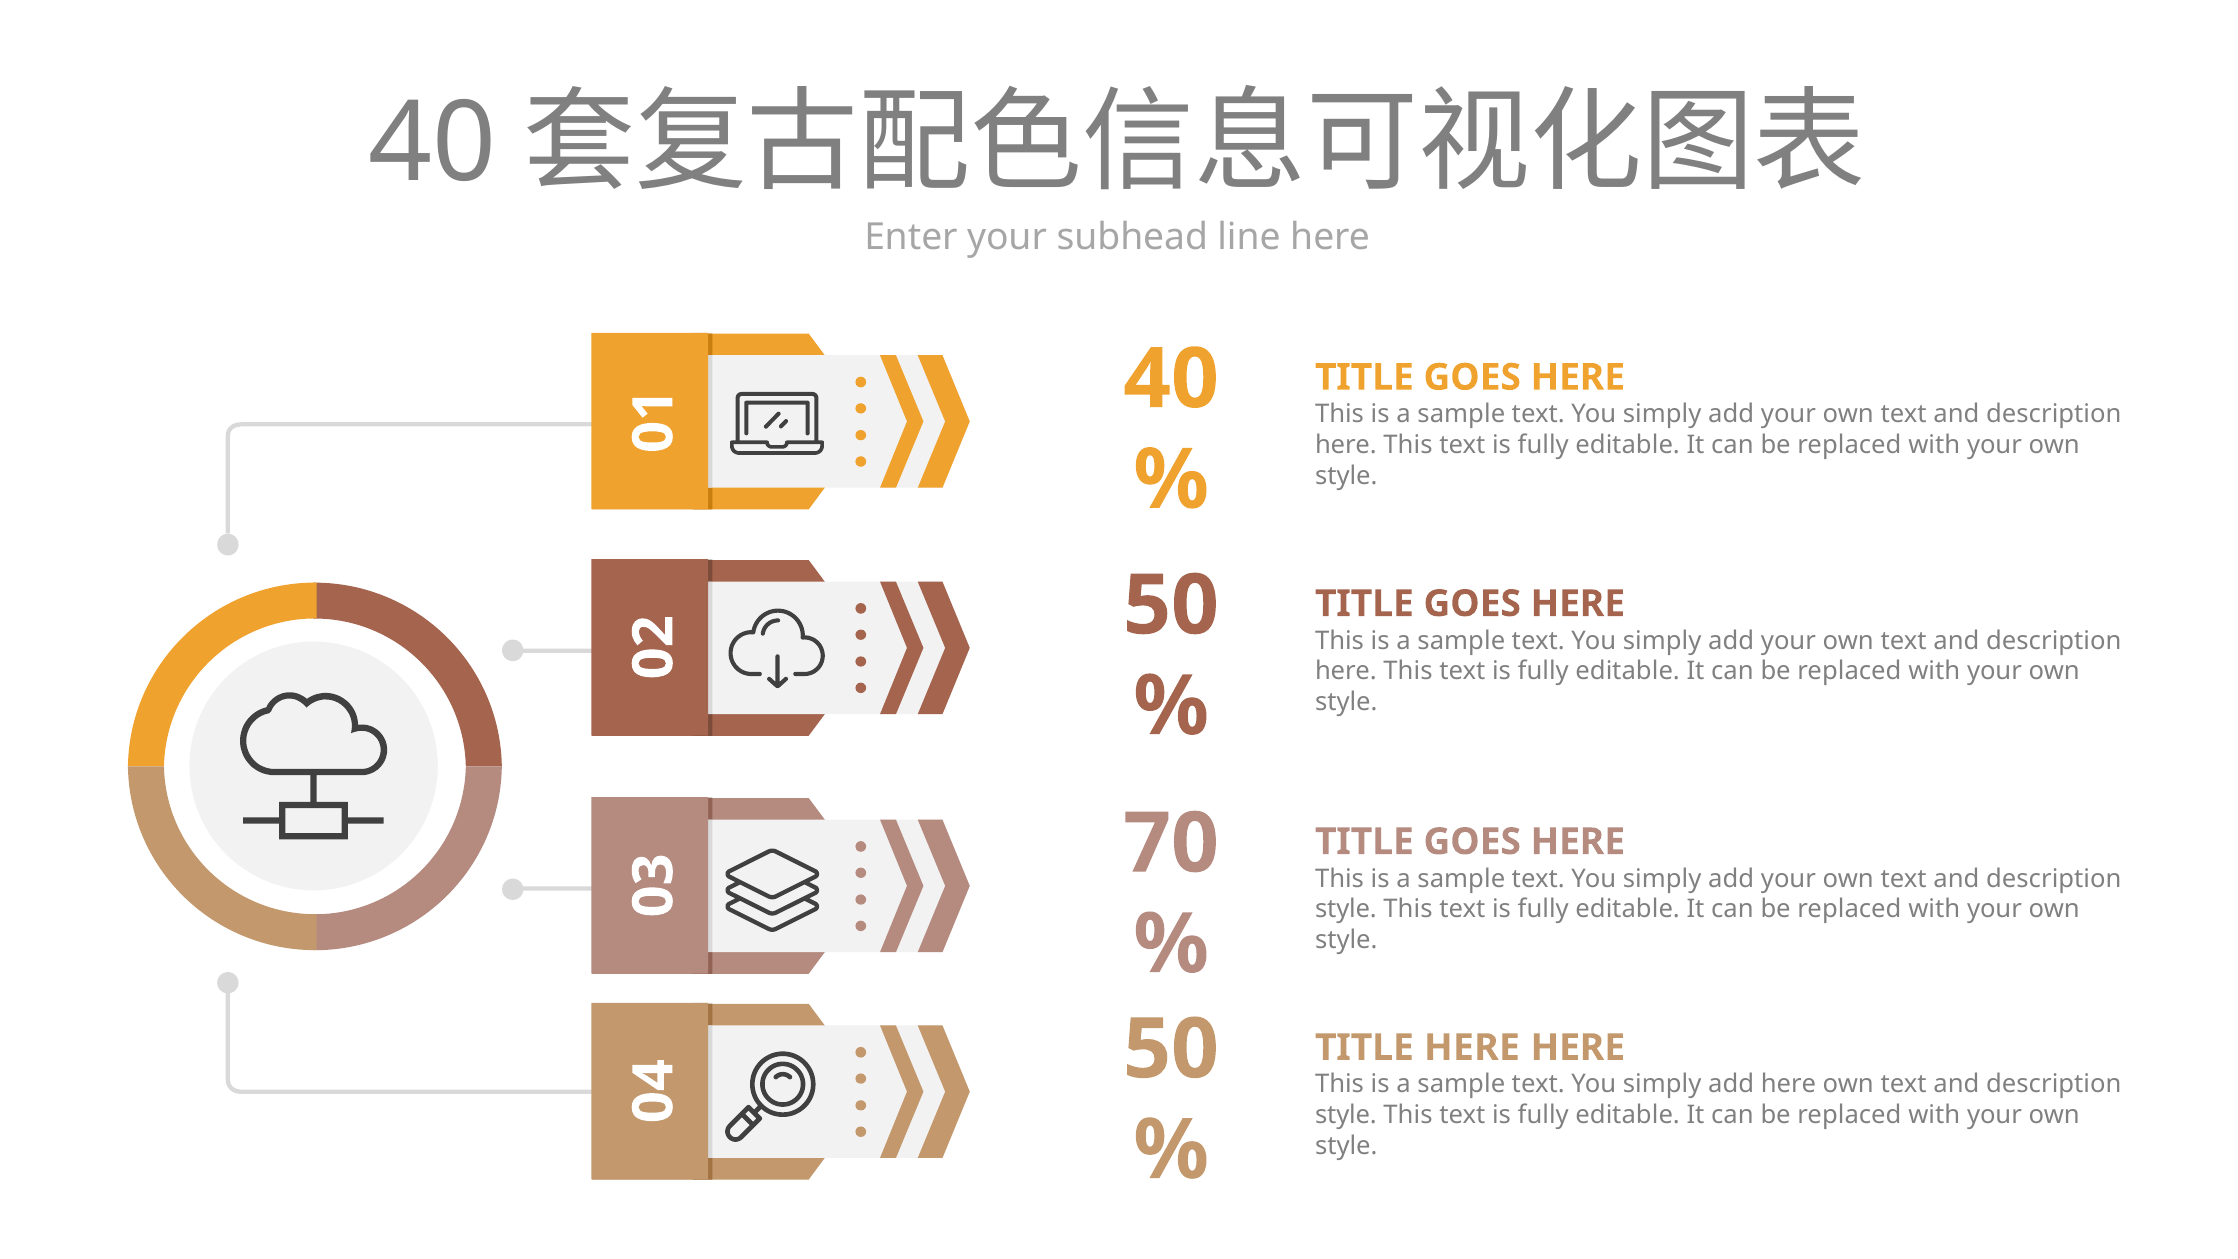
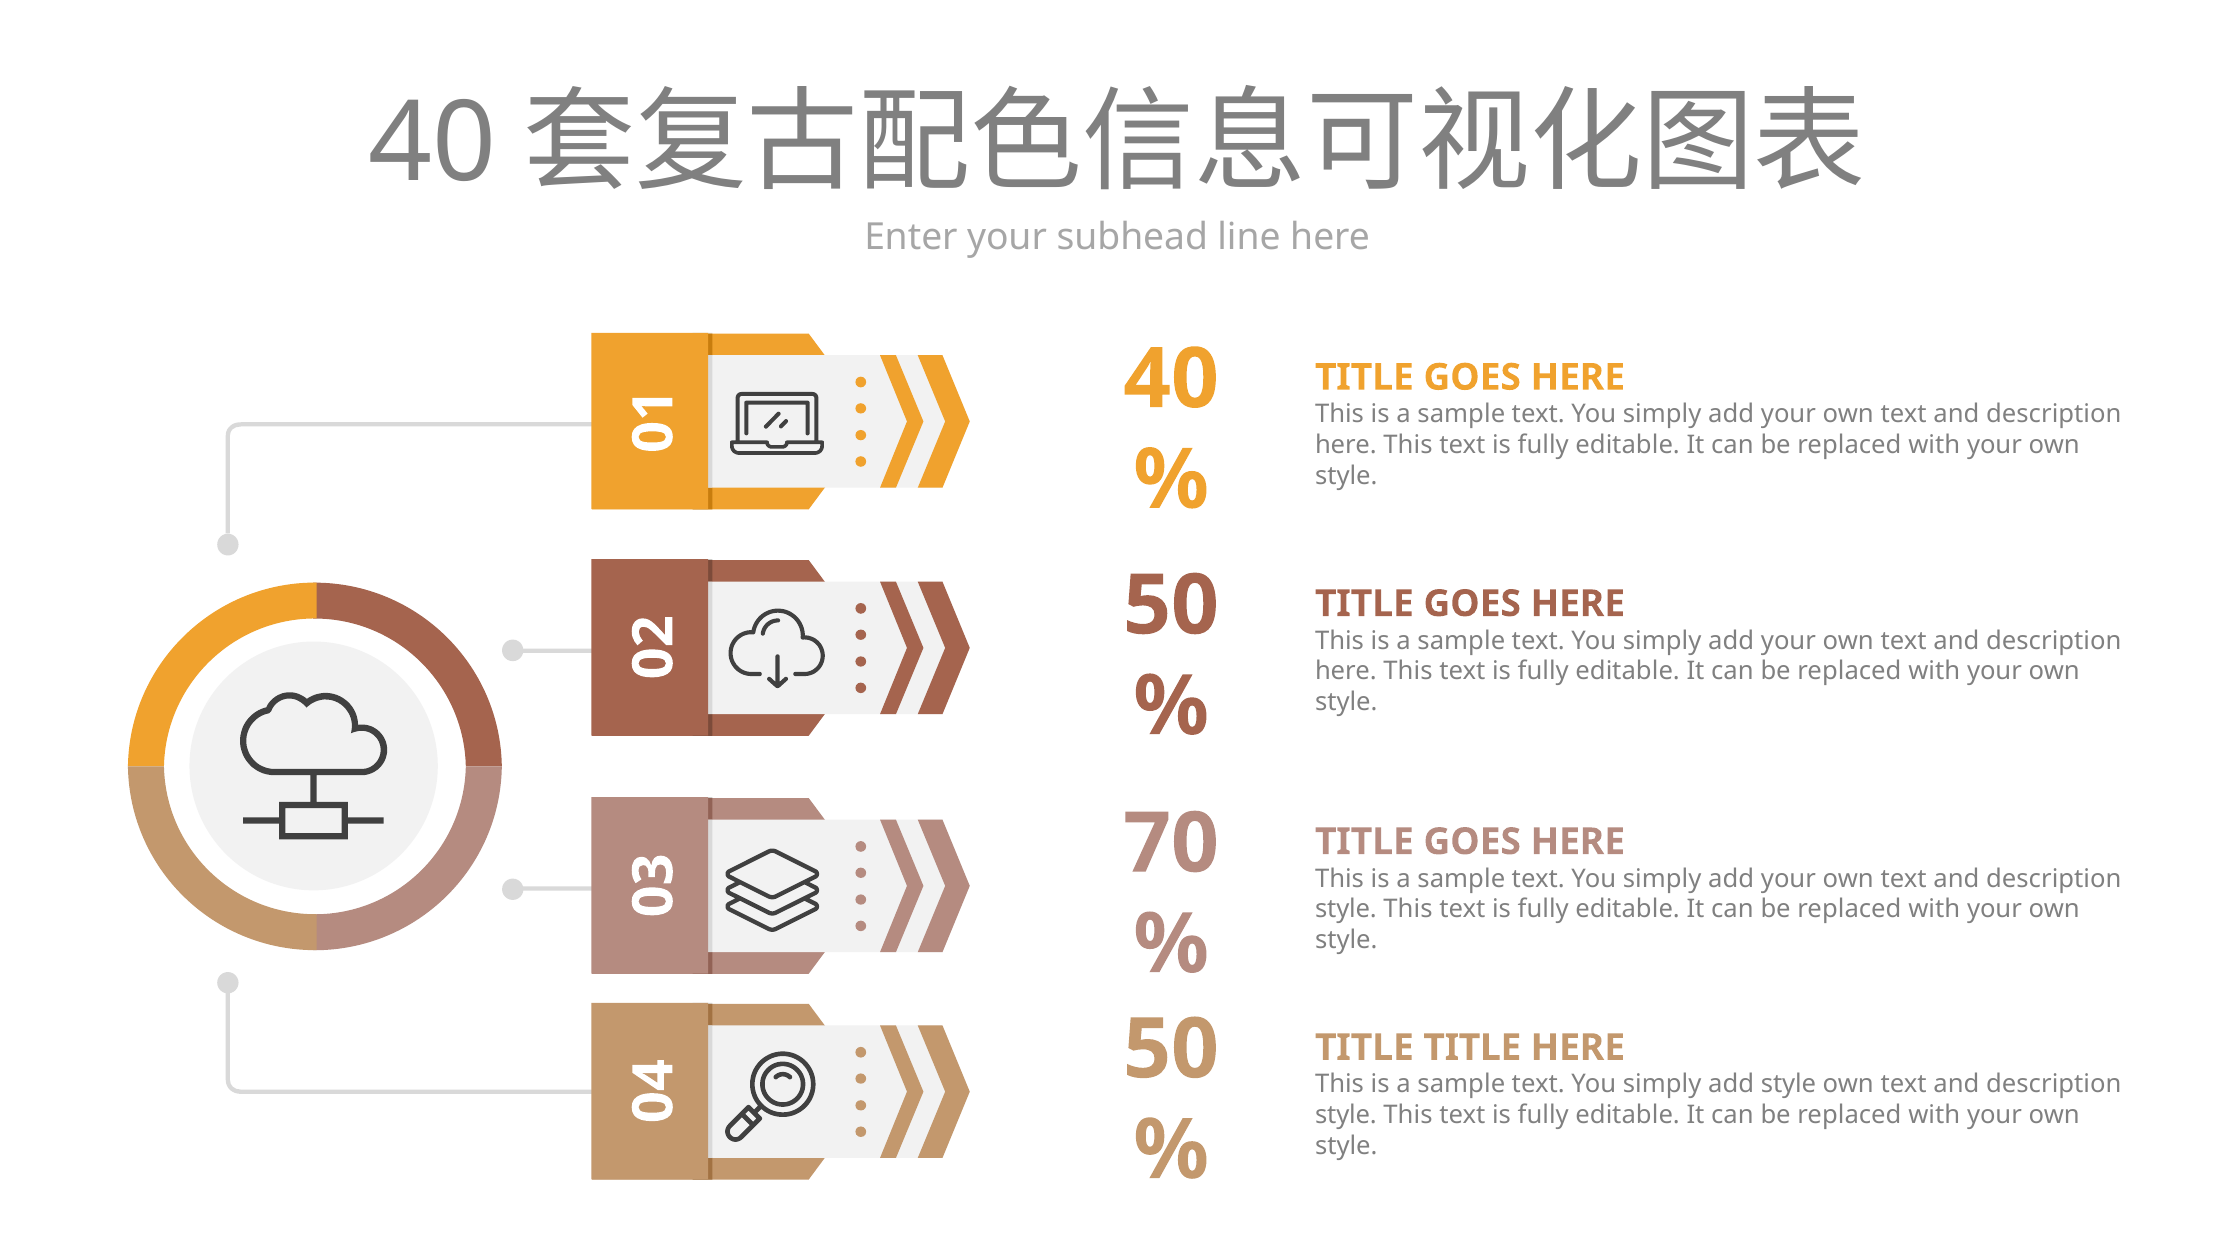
TITLE HERE: HERE -> TITLE (1472, 1047)
add here: here -> style (1789, 1084)
